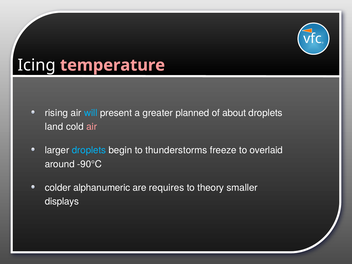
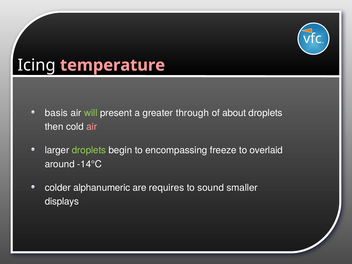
rising: rising -> basis (56, 113)
will colour: light blue -> light green (91, 113)
planned: planned -> through (192, 113)
land: land -> then (54, 127)
droplets colour: light blue -> light green (89, 150)
thunderstorms: thunderstorms -> encompassing (176, 150)
-90°C: -90°C -> -14°C (90, 164)
theory: theory -> sound (211, 188)
